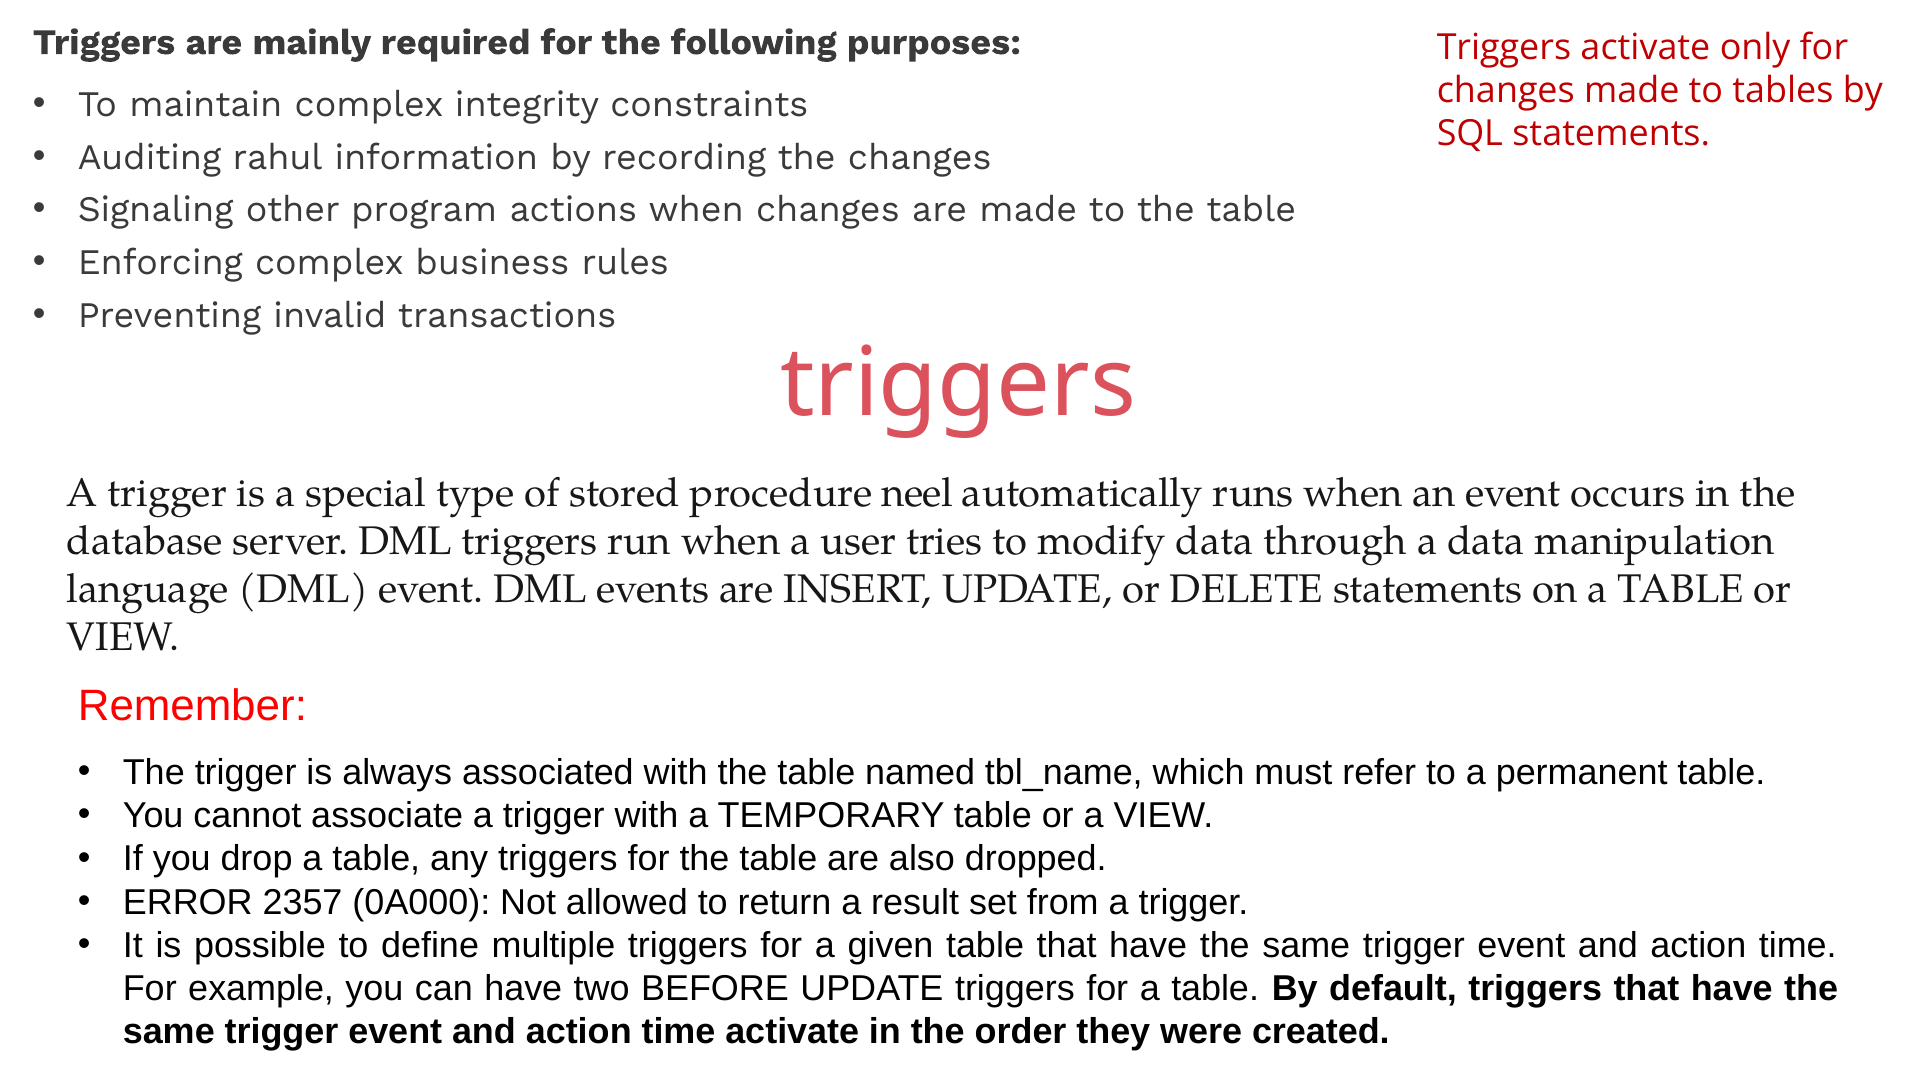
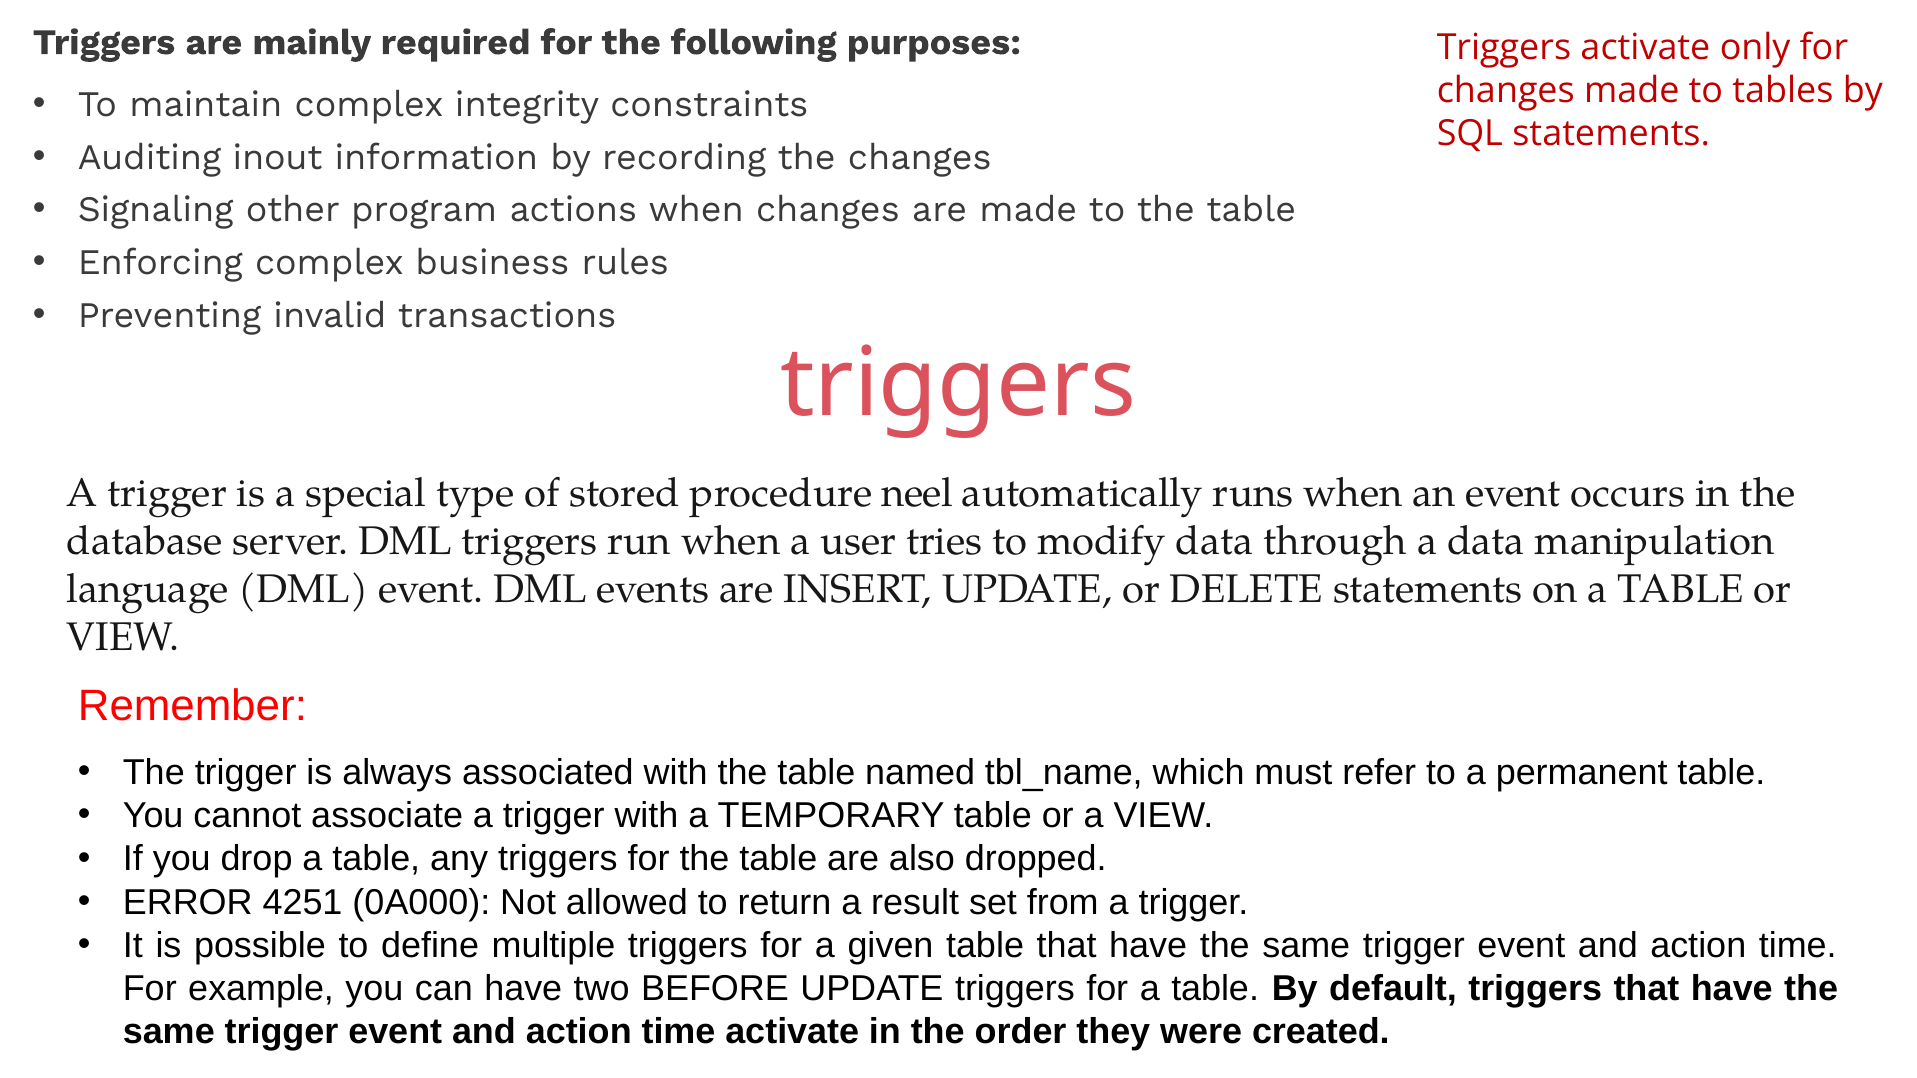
rahul: rahul -> inout (278, 157)
2357: 2357 -> 4251 (303, 902)
